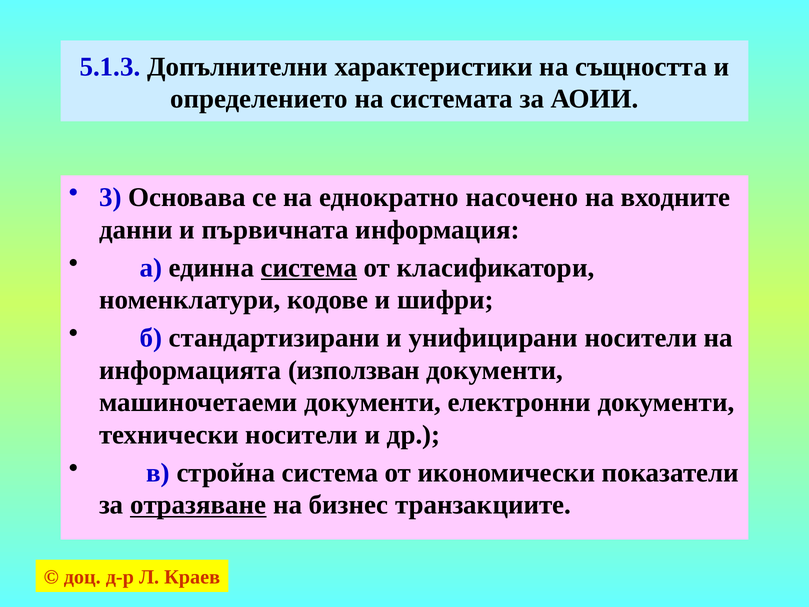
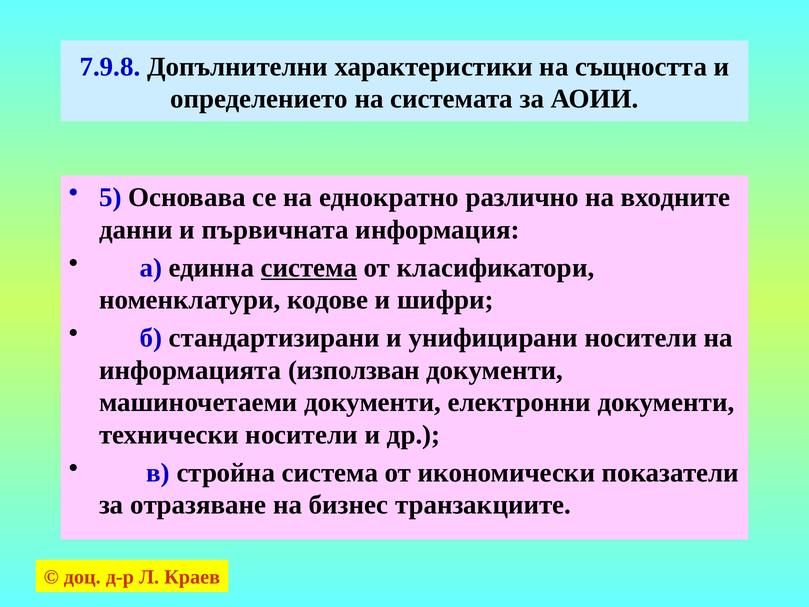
5.1.3: 5.1.3 -> 7.9.8 (110, 67)
3: 3 -> 5 (110, 197)
насочено: насочено -> различно (522, 197)
отразяване underline: present -> none (198, 505)
